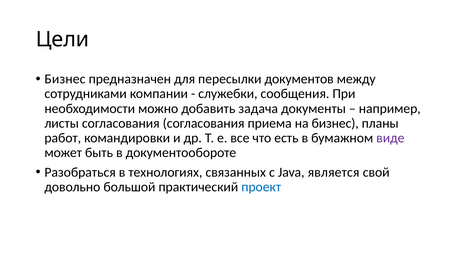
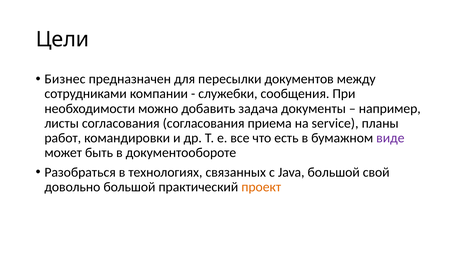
на бизнес: бизнес -> service (335, 123)
Java является: является -> большой (334, 172)
проект colour: blue -> orange (261, 187)
